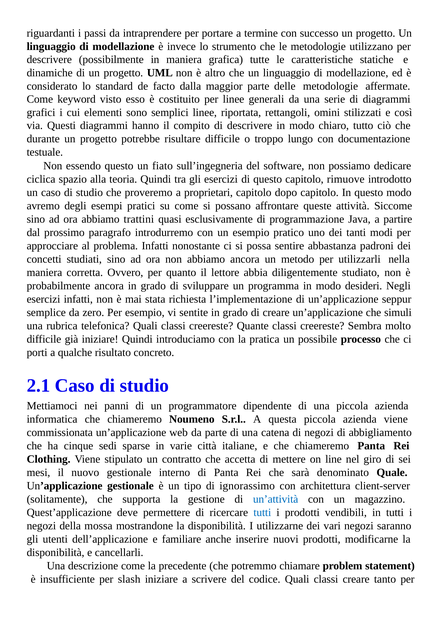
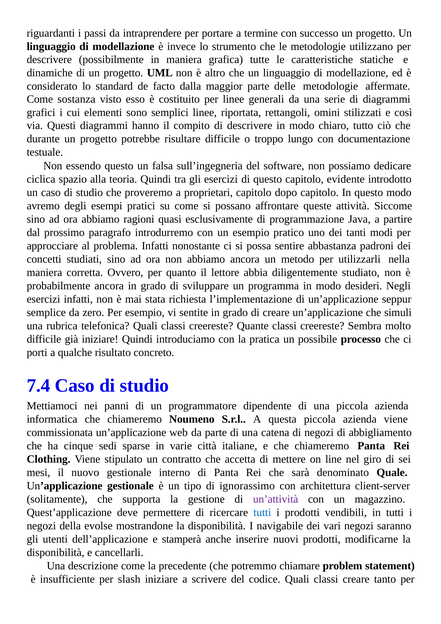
keyword: keyword -> sostanza (76, 99)
fiato: fiato -> falsa (163, 166)
rimuove: rimuove -> evidente (346, 179)
trattini: trattini -> ragioni (139, 219)
2.1: 2.1 -> 7.4 (38, 386)
un’attività colour: blue -> purple (276, 499)
mossa: mossa -> evolse (98, 526)
utilizzarne: utilizzarne -> navigabile (280, 526)
familiare: familiare -> stamperà (182, 539)
